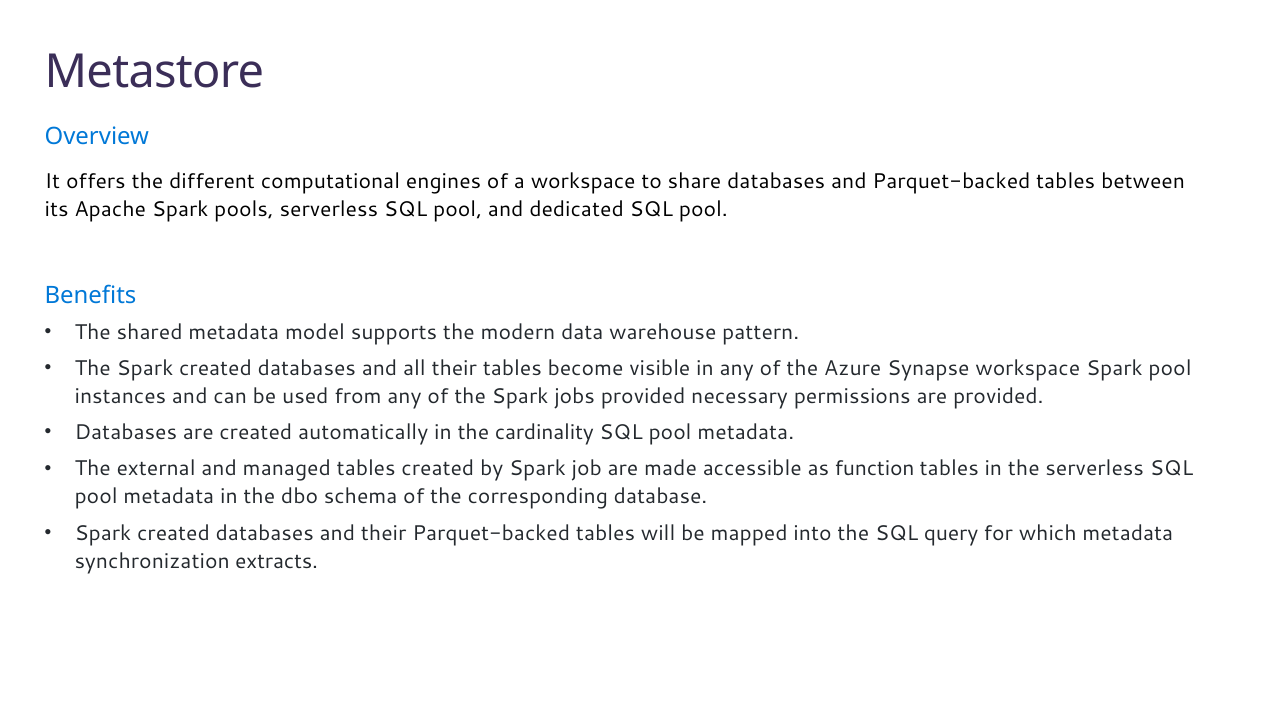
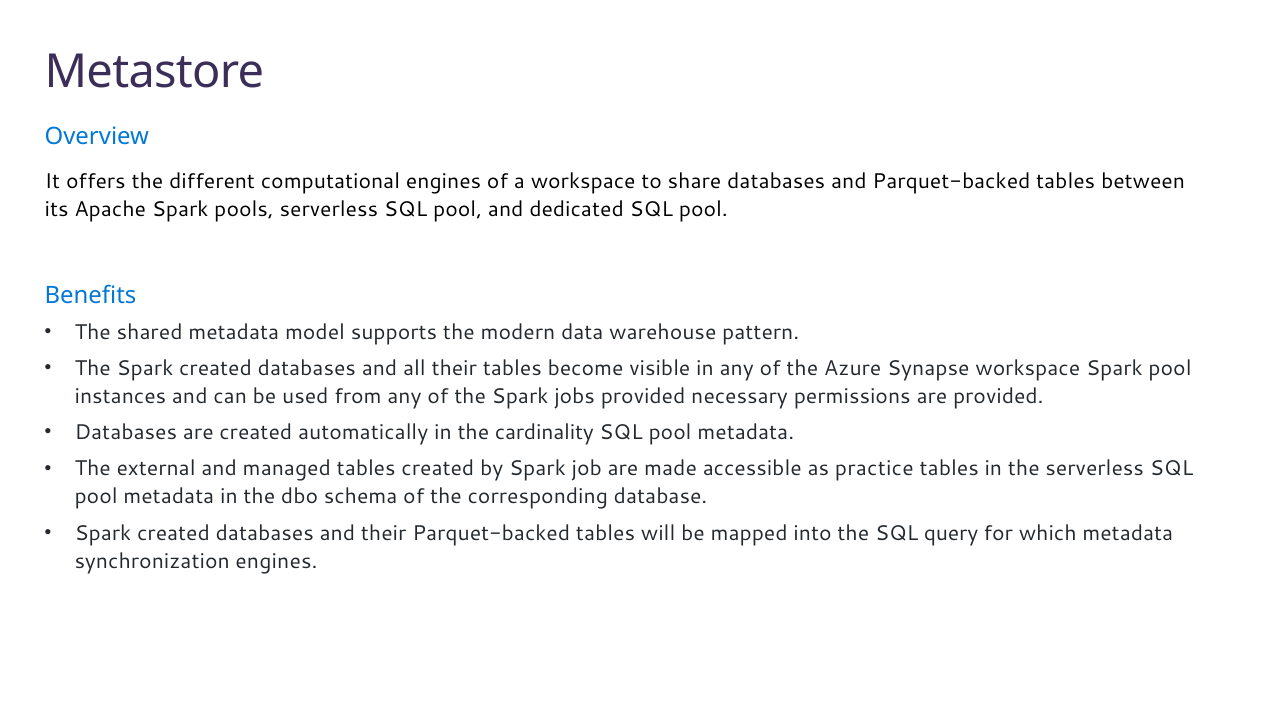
function: function -> practice (874, 469)
synchronization extracts: extracts -> engines (277, 561)
